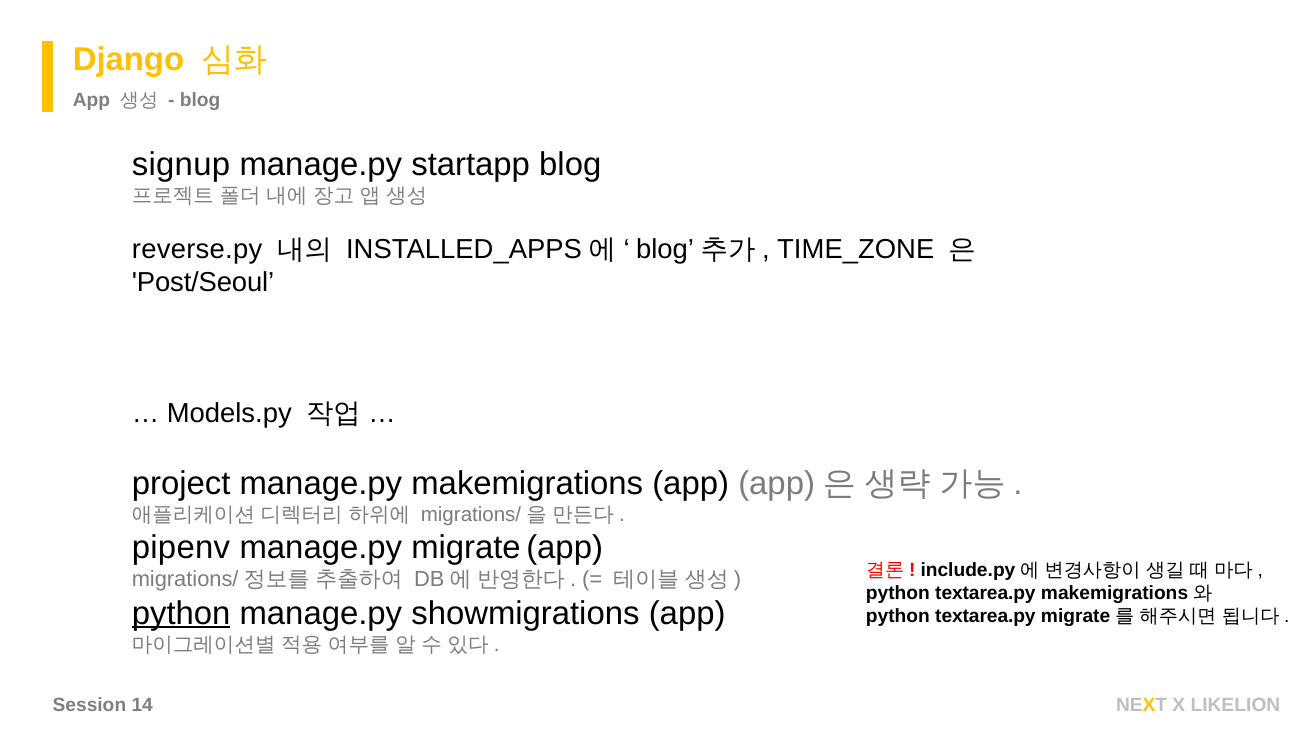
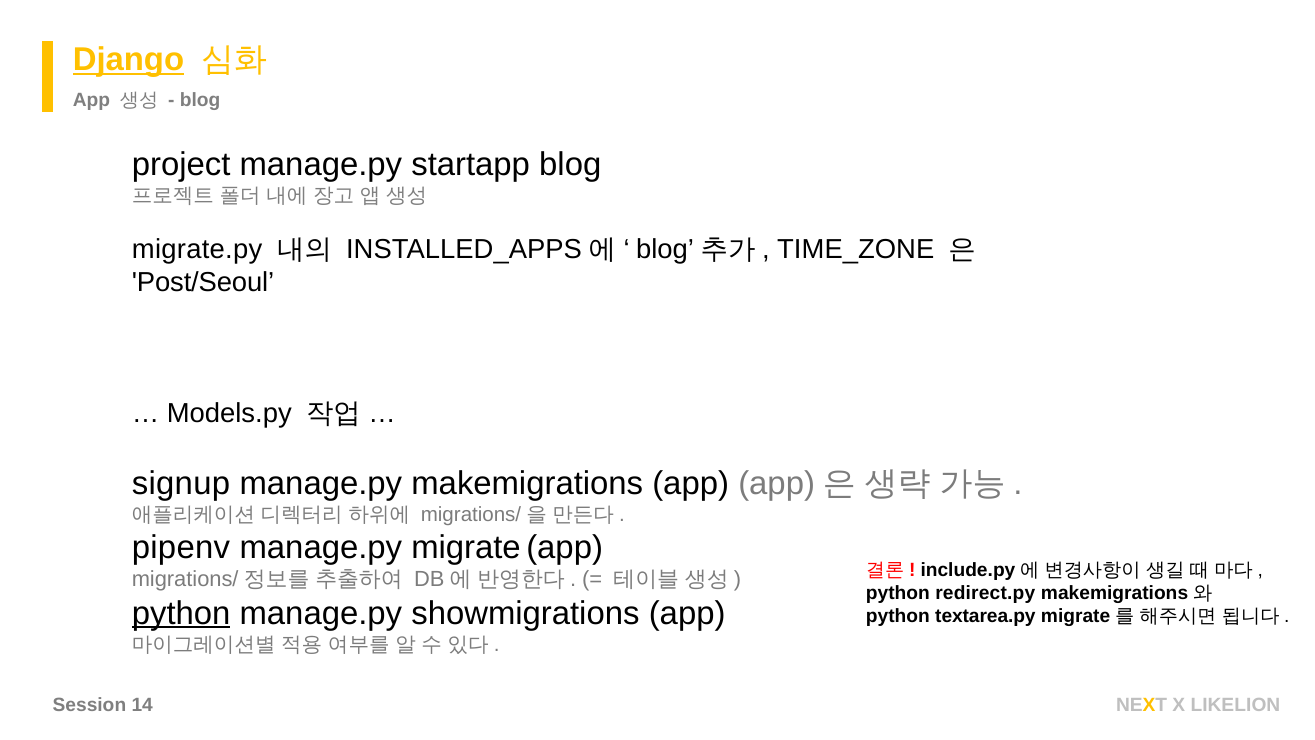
Django underline: none -> present (128, 60)
signup: signup -> project (181, 164)
reverse.py: reverse.py -> migrate.py (197, 249)
project: project -> signup (181, 483)
textarea.py: textarea.py -> redirect.py (985, 593)
